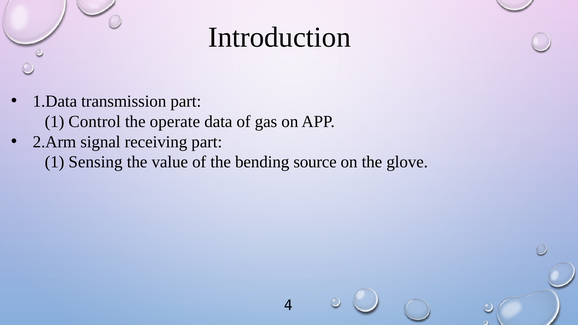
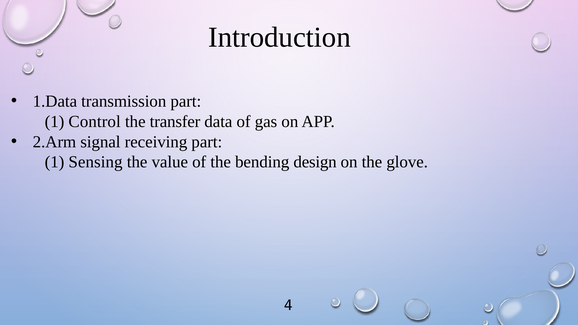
operate: operate -> transfer (175, 122)
source: source -> design (315, 162)
